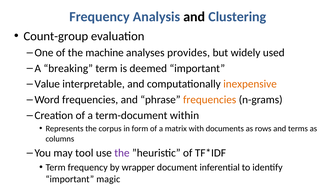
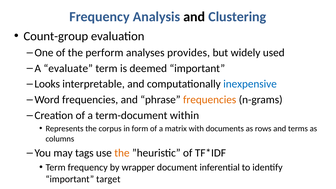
machine: machine -> perform (104, 53)
breaking: breaking -> evaluate (68, 68)
Value: Value -> Looks (47, 84)
inexpensive colour: orange -> blue (250, 84)
tool: tool -> tags (84, 153)
the colour: purple -> orange (122, 153)
magic: magic -> target (108, 179)
